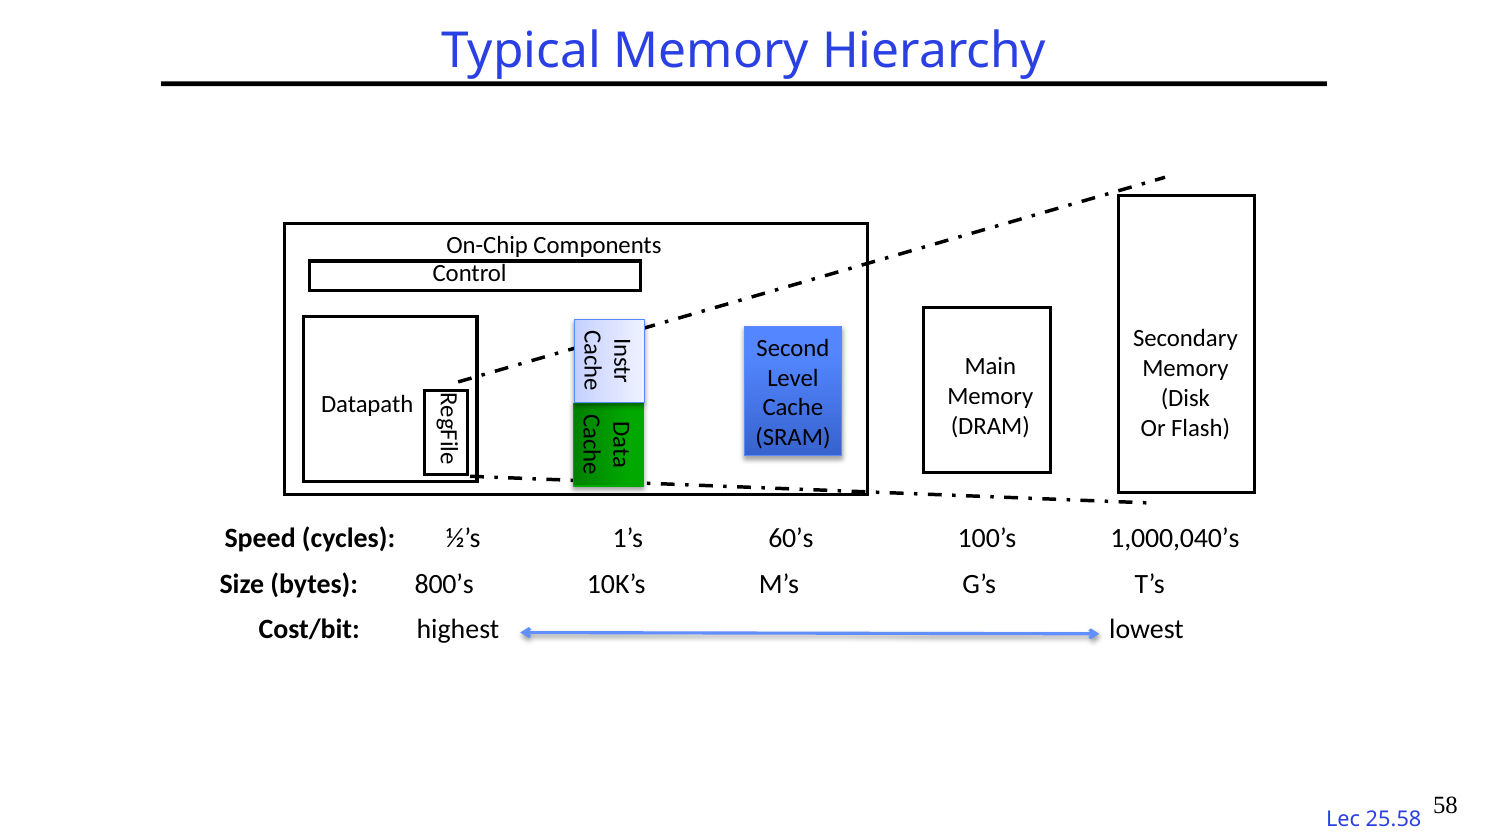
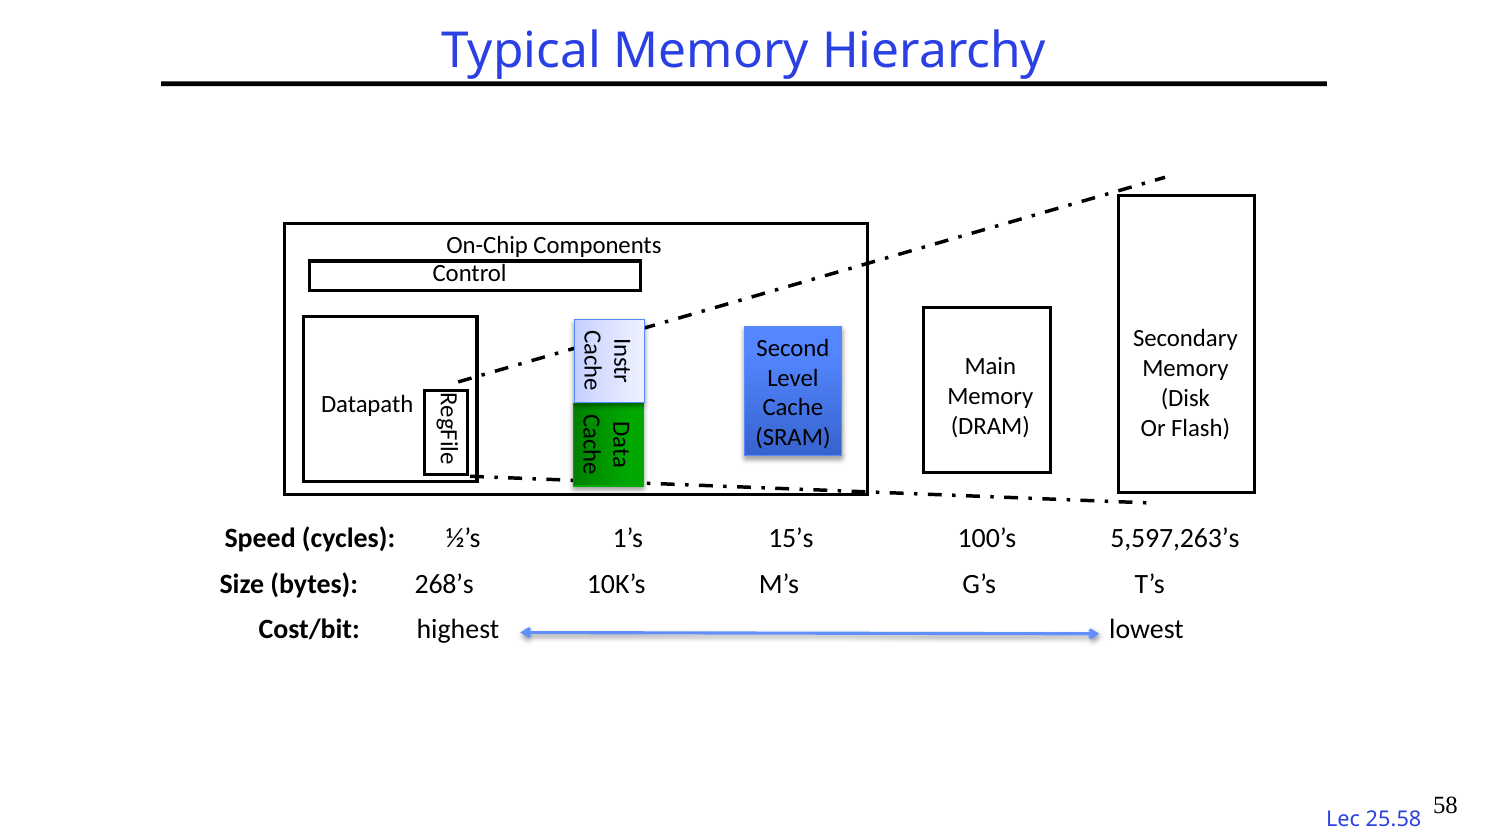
60’s: 60’s -> 15’s (791, 538)
1,000,040’s: 1,000,040’s -> 5,597,263’s (1175, 538)
800’s: 800’s -> 268’s (444, 585)
